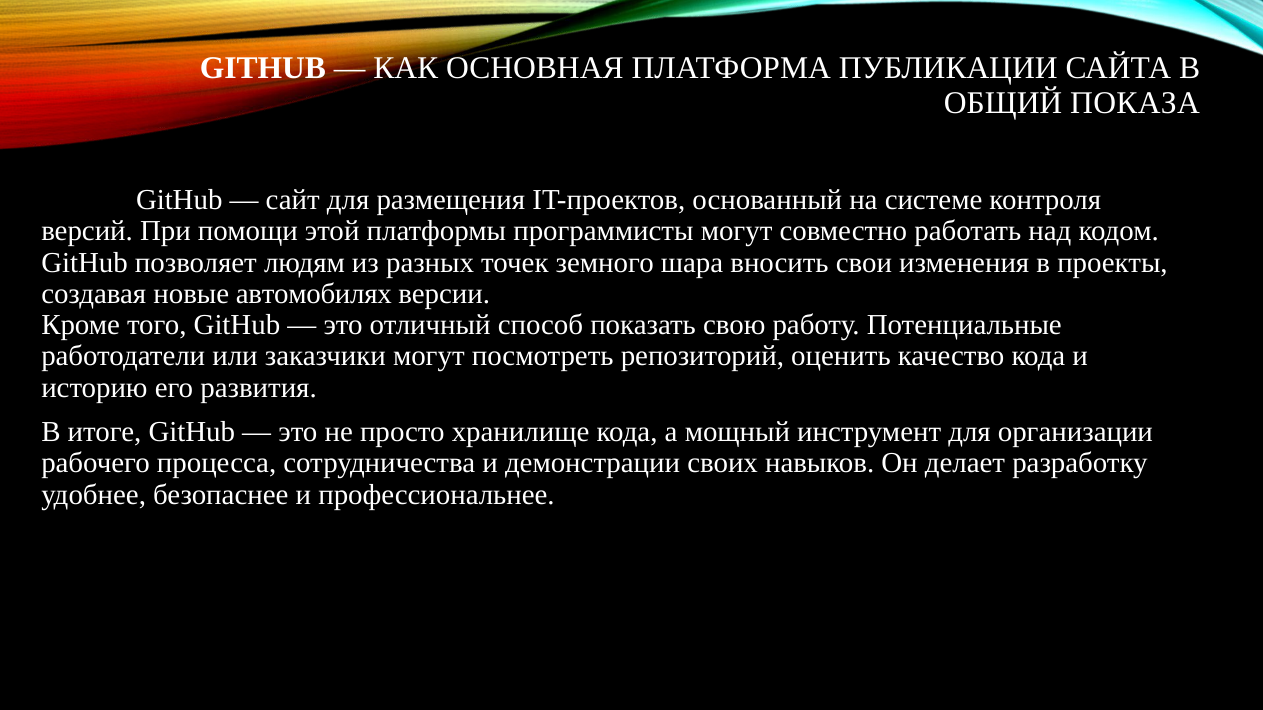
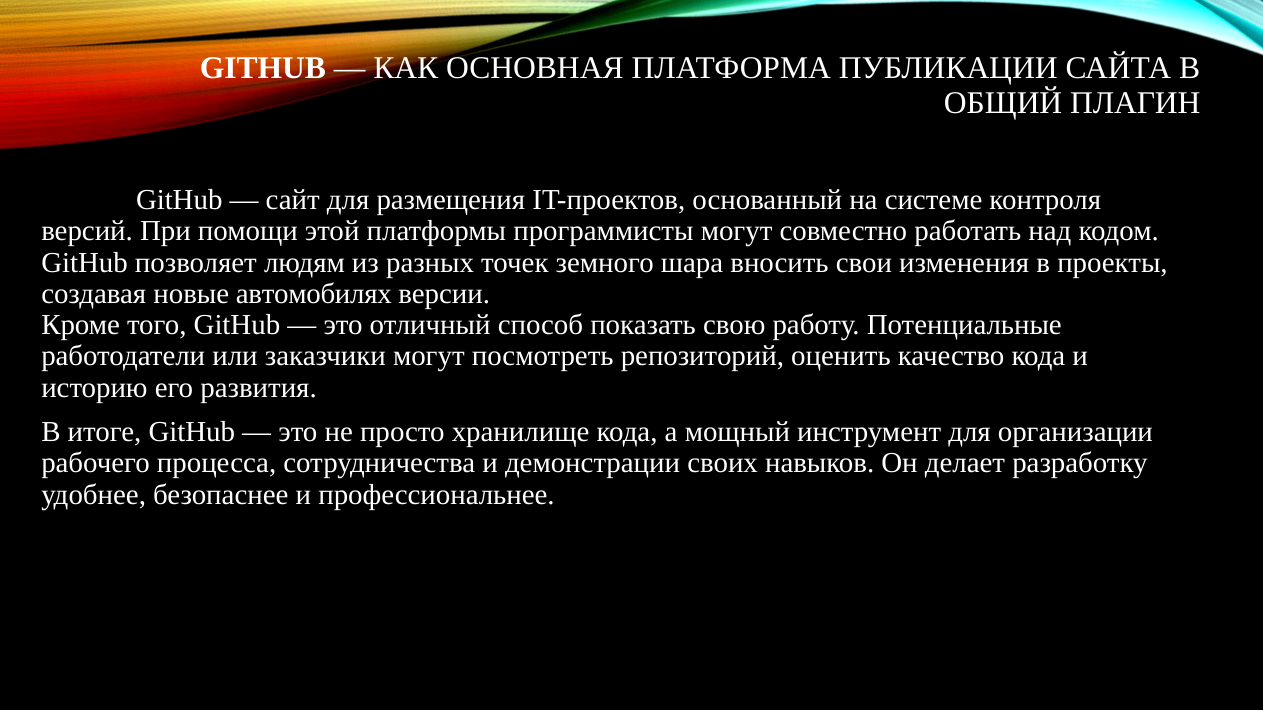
ПОКАЗА: ПОКАЗА -> ПЛАГИН (1135, 103)
